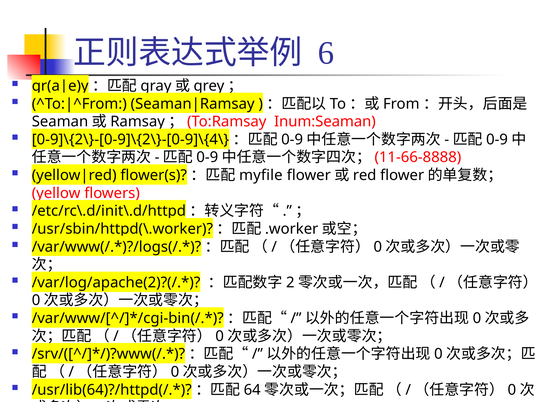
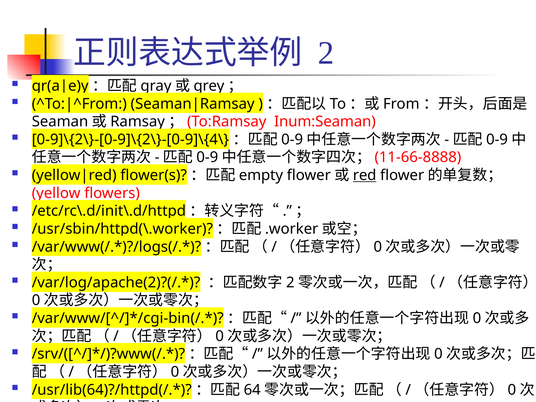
6: 6 -> 2 (326, 53)
myfile: myfile -> empty (261, 175)
red underline: none -> present (365, 175)
